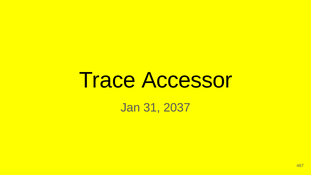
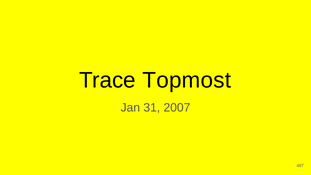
Accessor: Accessor -> Topmost (187, 80)
2037: 2037 -> 2007 (177, 108)
